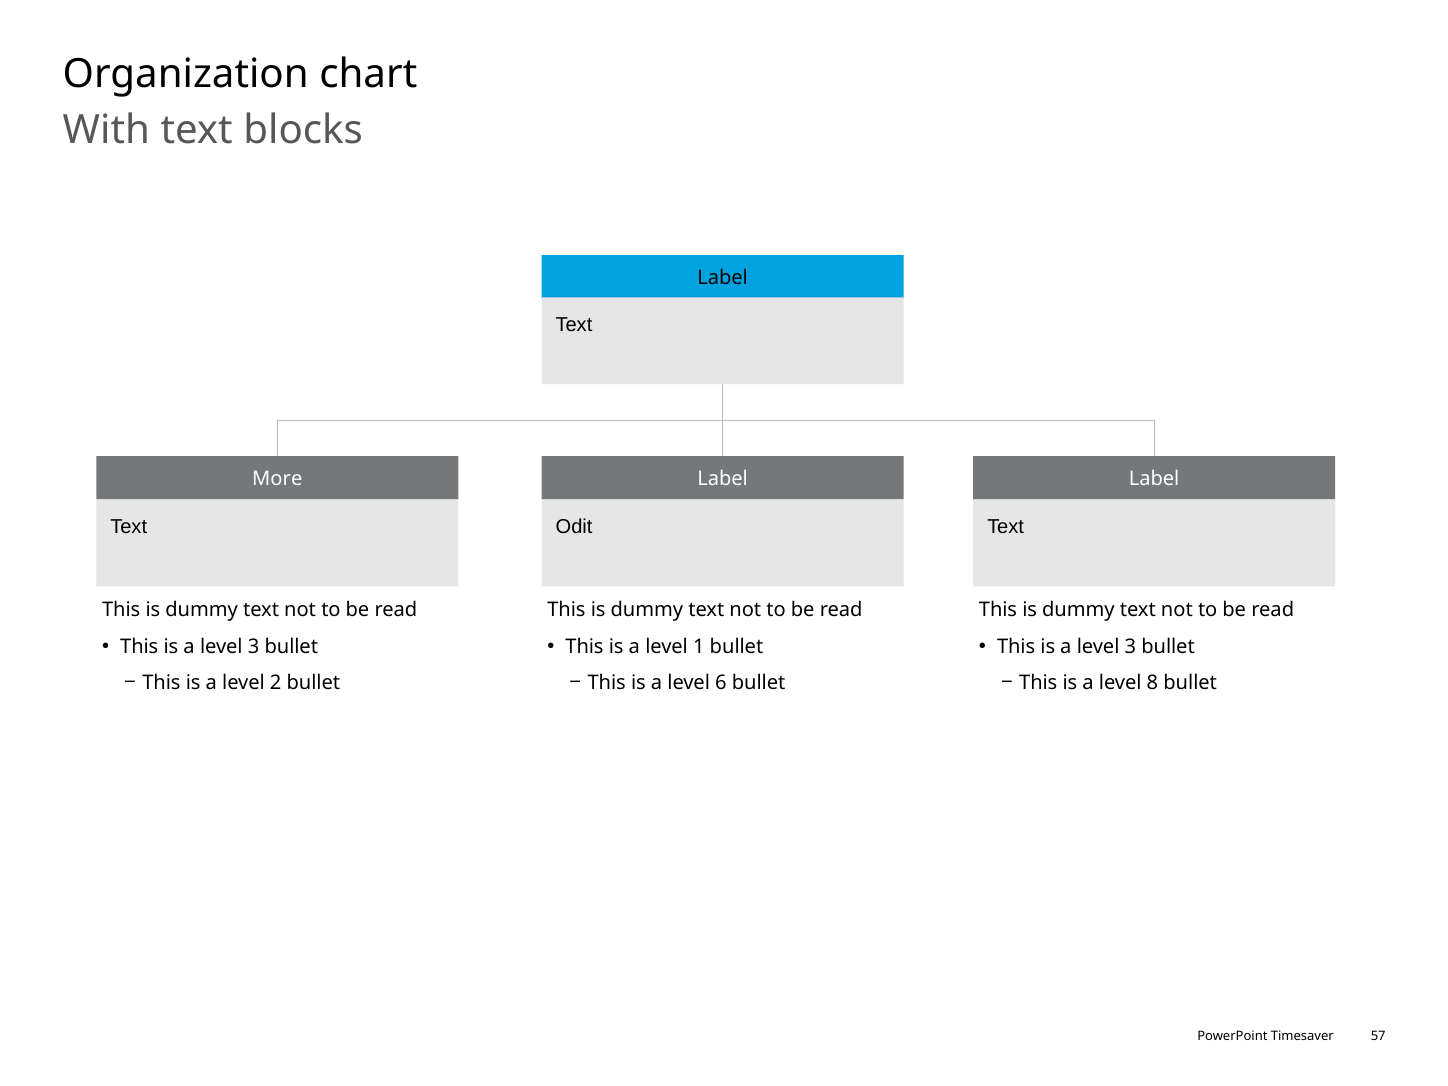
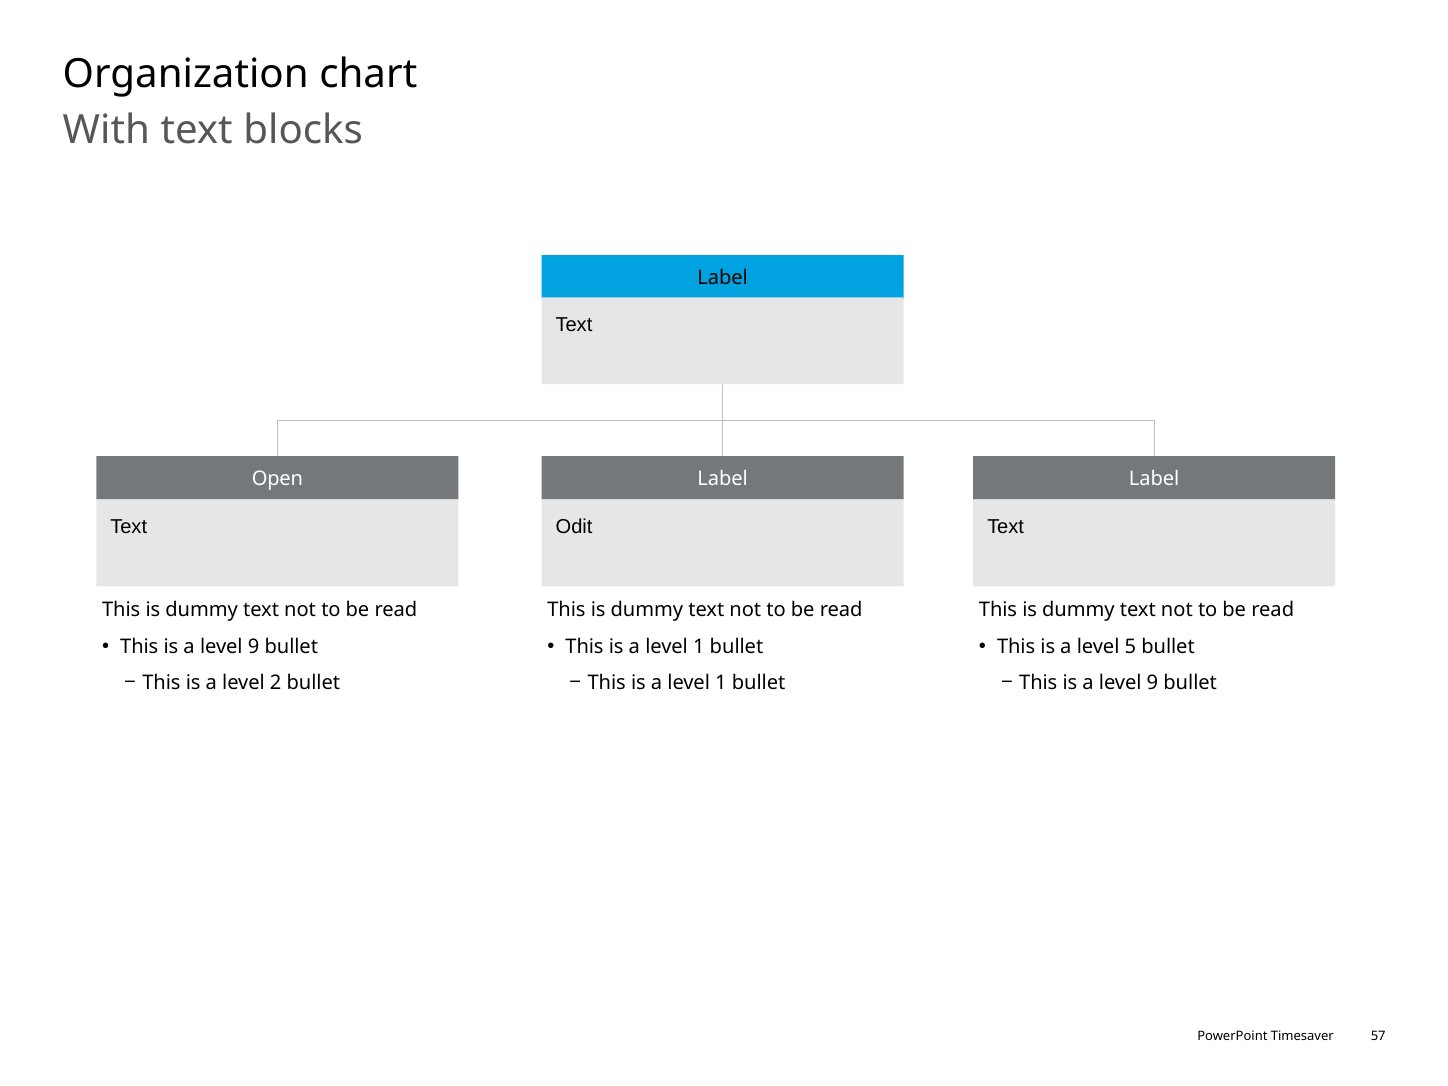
More: More -> Open (277, 479)
3: 3 -> 9 (254, 647)
3: 3 -> 5 (1130, 647)
6: 6 -> 1 (721, 683)
8: 8 -> 9 (1152, 683)
